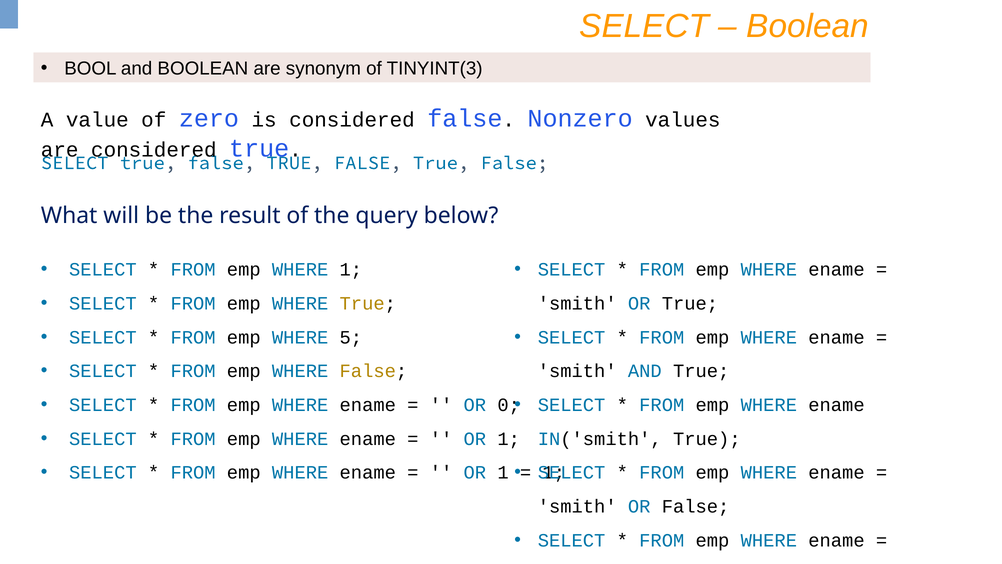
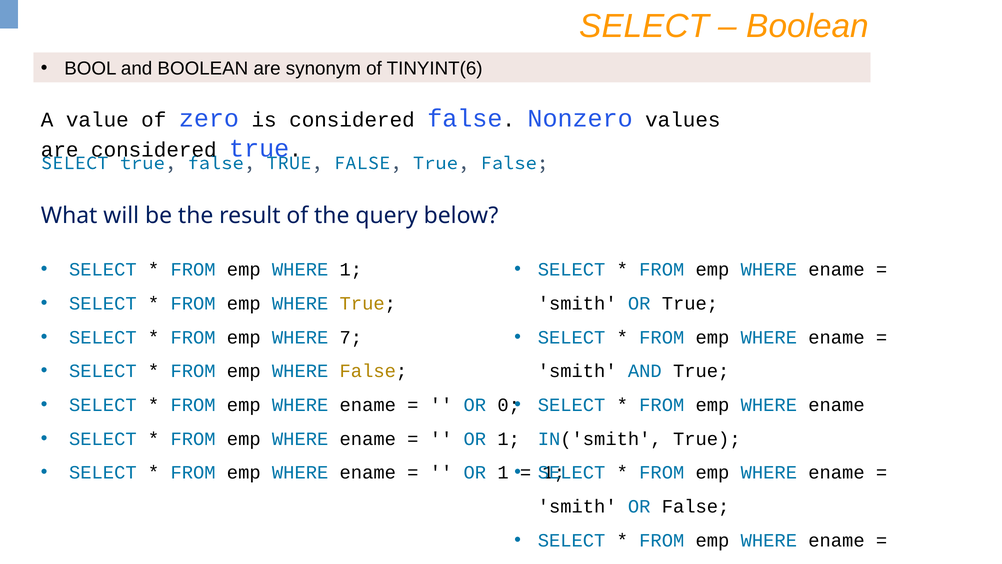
TINYINT(3: TINYINT(3 -> TINYINT(6 (435, 69)
5: 5 -> 7 (351, 337)
